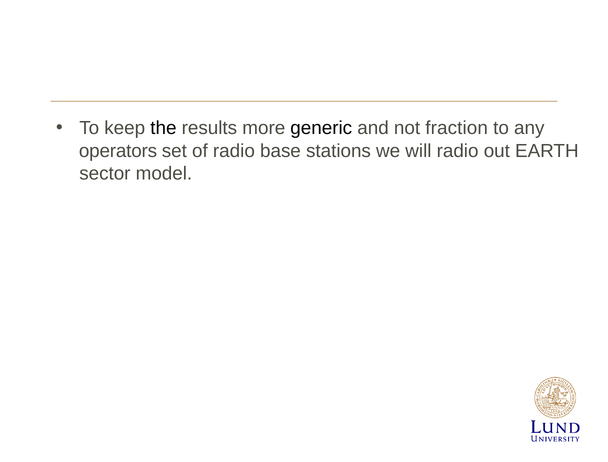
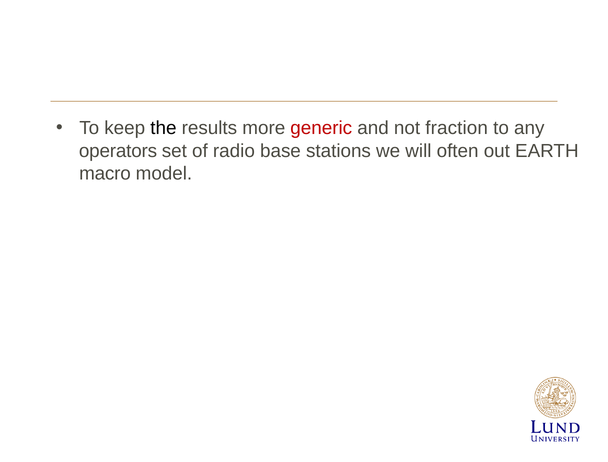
generic colour: black -> red (321, 128)
will radio: radio -> often (458, 151)
sector: sector -> macro (105, 174)
